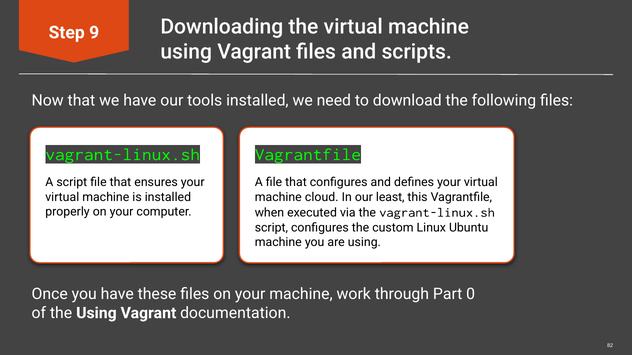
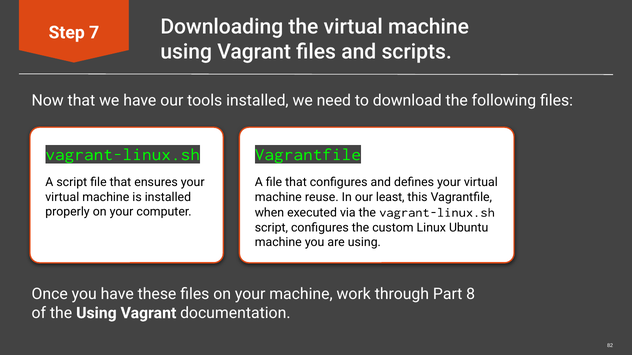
9: 9 -> 7 (94, 33)
cloud: cloud -> reuse (322, 197)
0: 0 -> 8 (471, 294)
